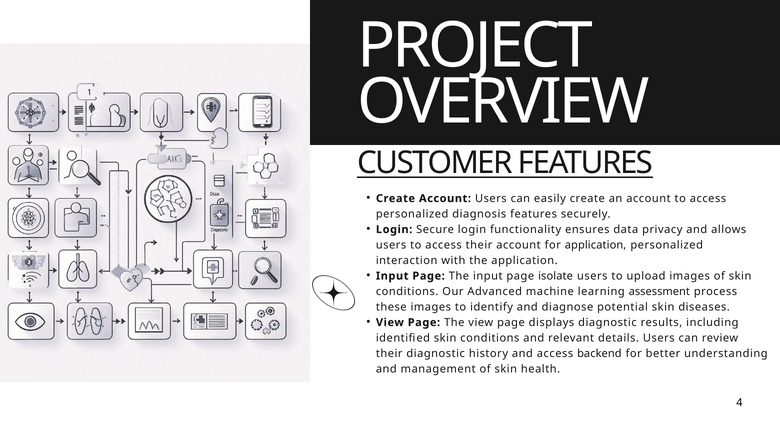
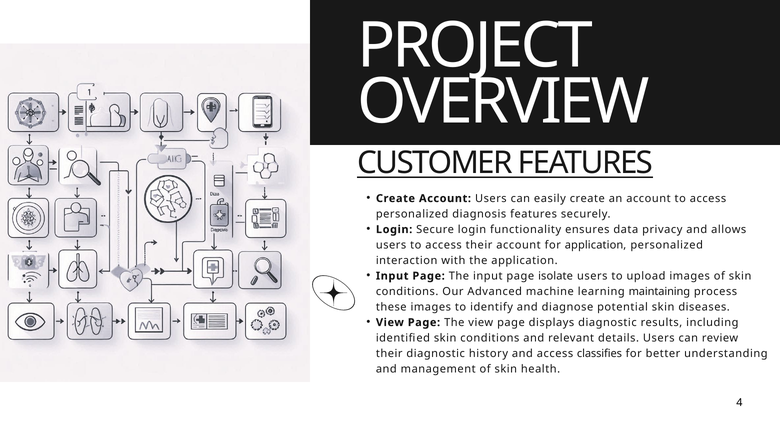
assessment: assessment -> maintaining (659, 291)
backend: backend -> classifies (599, 353)
